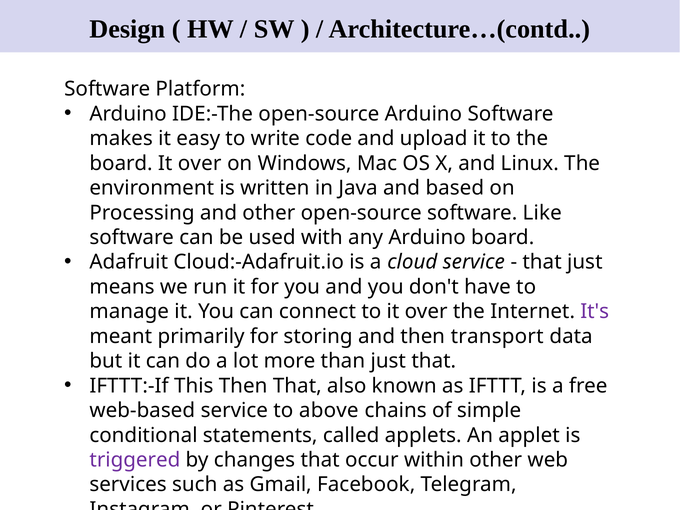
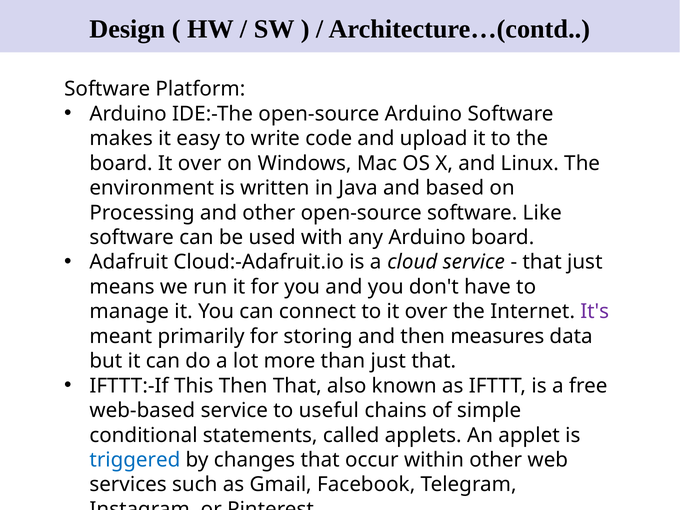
transport: transport -> measures (497, 337)
above: above -> useful (329, 411)
triggered colour: purple -> blue (135, 460)
